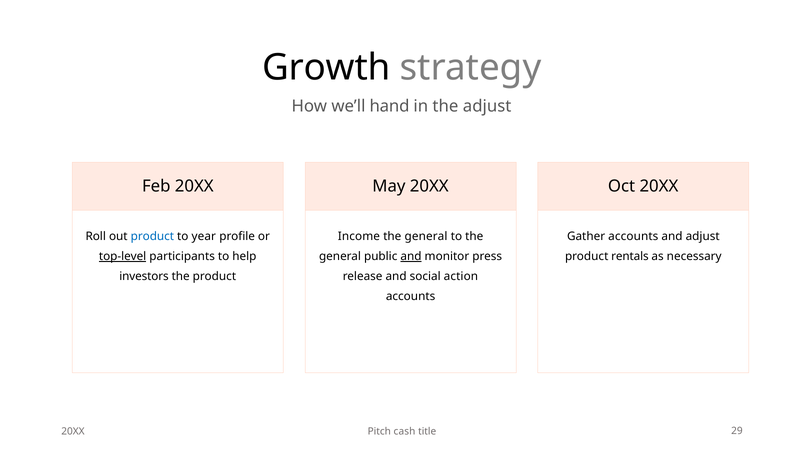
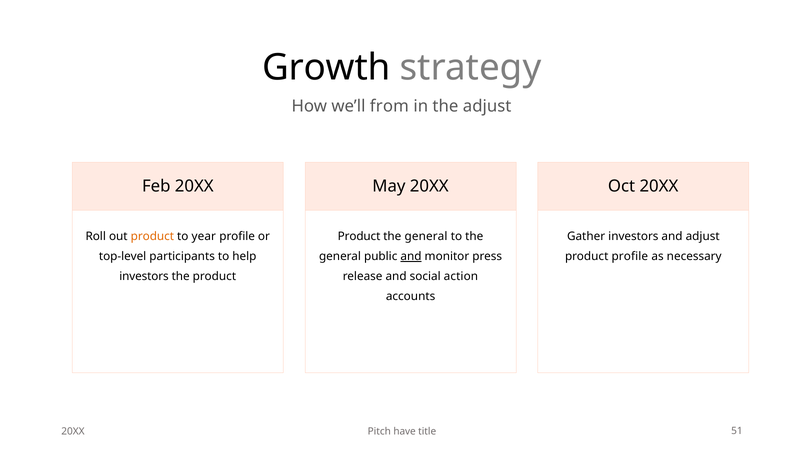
hand: hand -> from (389, 106)
product colour: blue -> orange (152, 236)
Income: Income -> Product (359, 236)
Gather accounts: accounts -> investors (633, 236)
top-level underline: present -> none (123, 257)
product rentals: rentals -> profile (630, 257)
cash: cash -> have (405, 432)
29: 29 -> 51 (737, 431)
